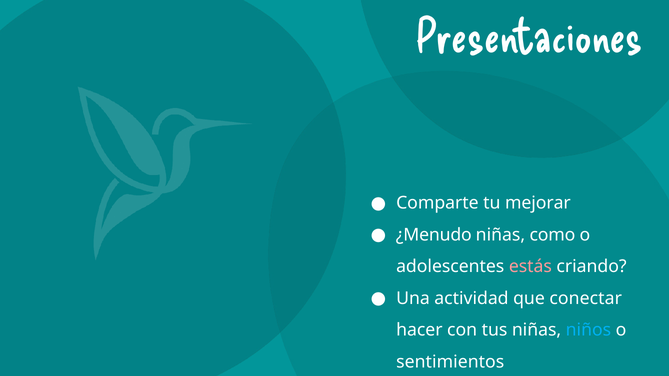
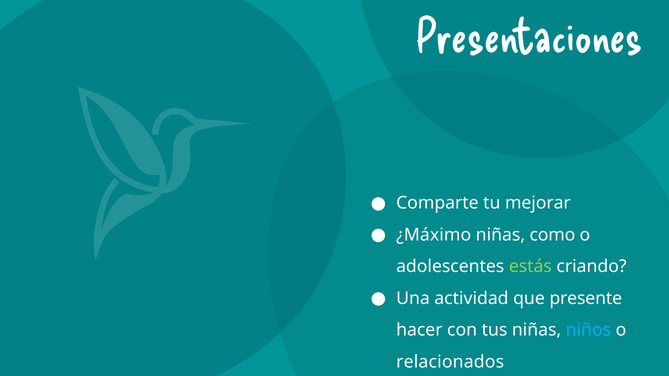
¿Menudo: ¿Menudo -> ¿Máximo (434, 235)
estás colour: pink -> light green (530, 267)
conectar: conectar -> presente (586, 298)
sentimientos: sentimientos -> relacionados (450, 362)
